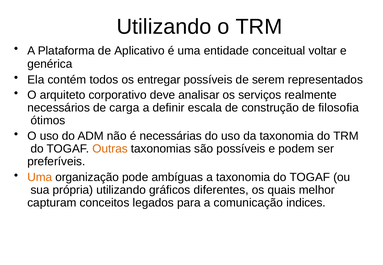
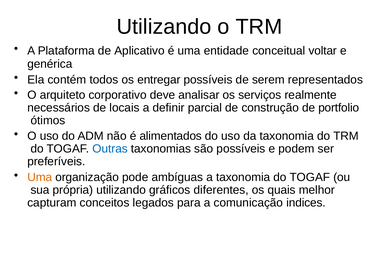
carga: carga -> locais (124, 108)
escala: escala -> parcial (205, 108)
filosofia: filosofia -> portfolio (339, 108)
necessárias: necessárias -> alimentados (171, 136)
Outras colour: orange -> blue (110, 149)
